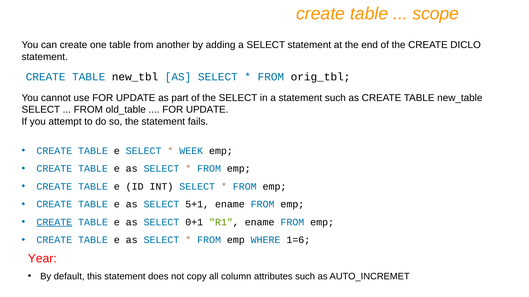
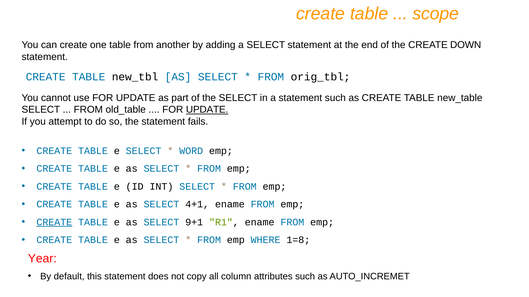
DICLO: DICLO -> DOWN (466, 45)
UPDATE underline: none -> present (207, 110)
WEEK: WEEK -> WORD (191, 151)
5+1: 5+1 -> 4+1 (197, 205)
0+1: 0+1 -> 9+1 (194, 223)
1=6: 1=6 -> 1=8 (298, 240)
